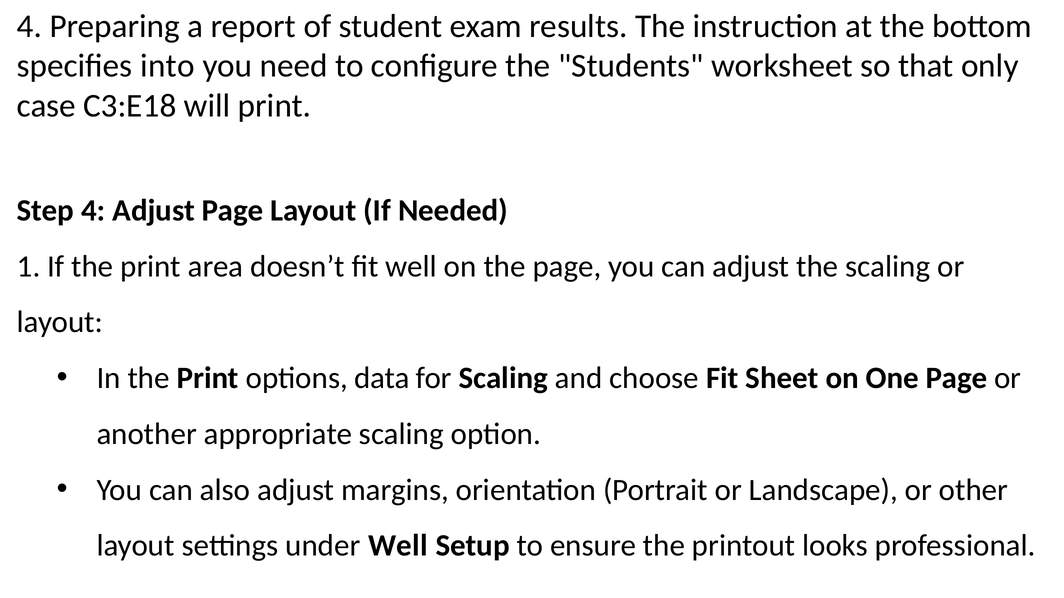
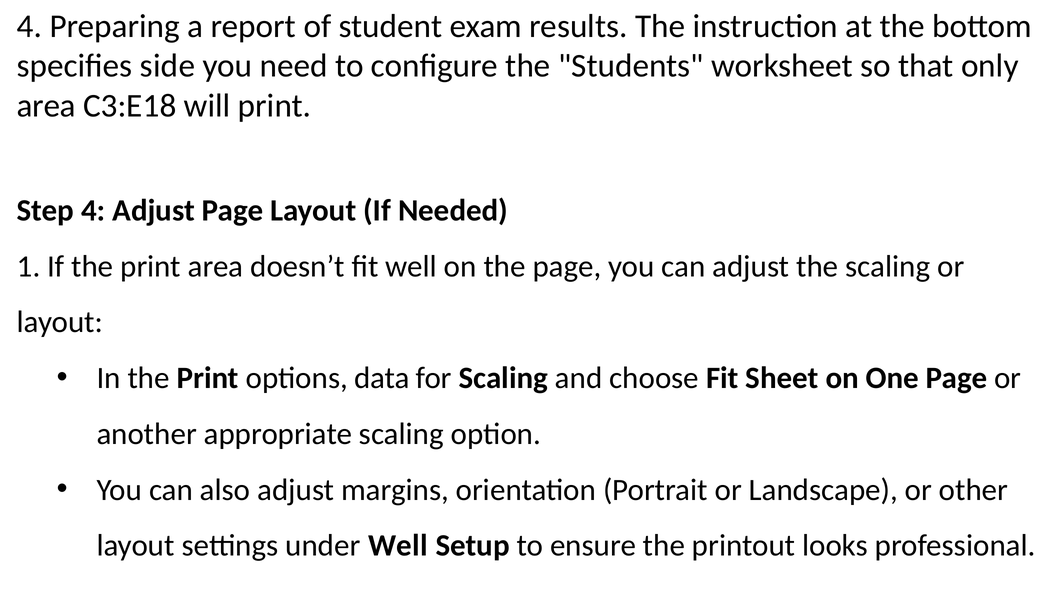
into: into -> side (167, 66)
case: case -> area (46, 106)
